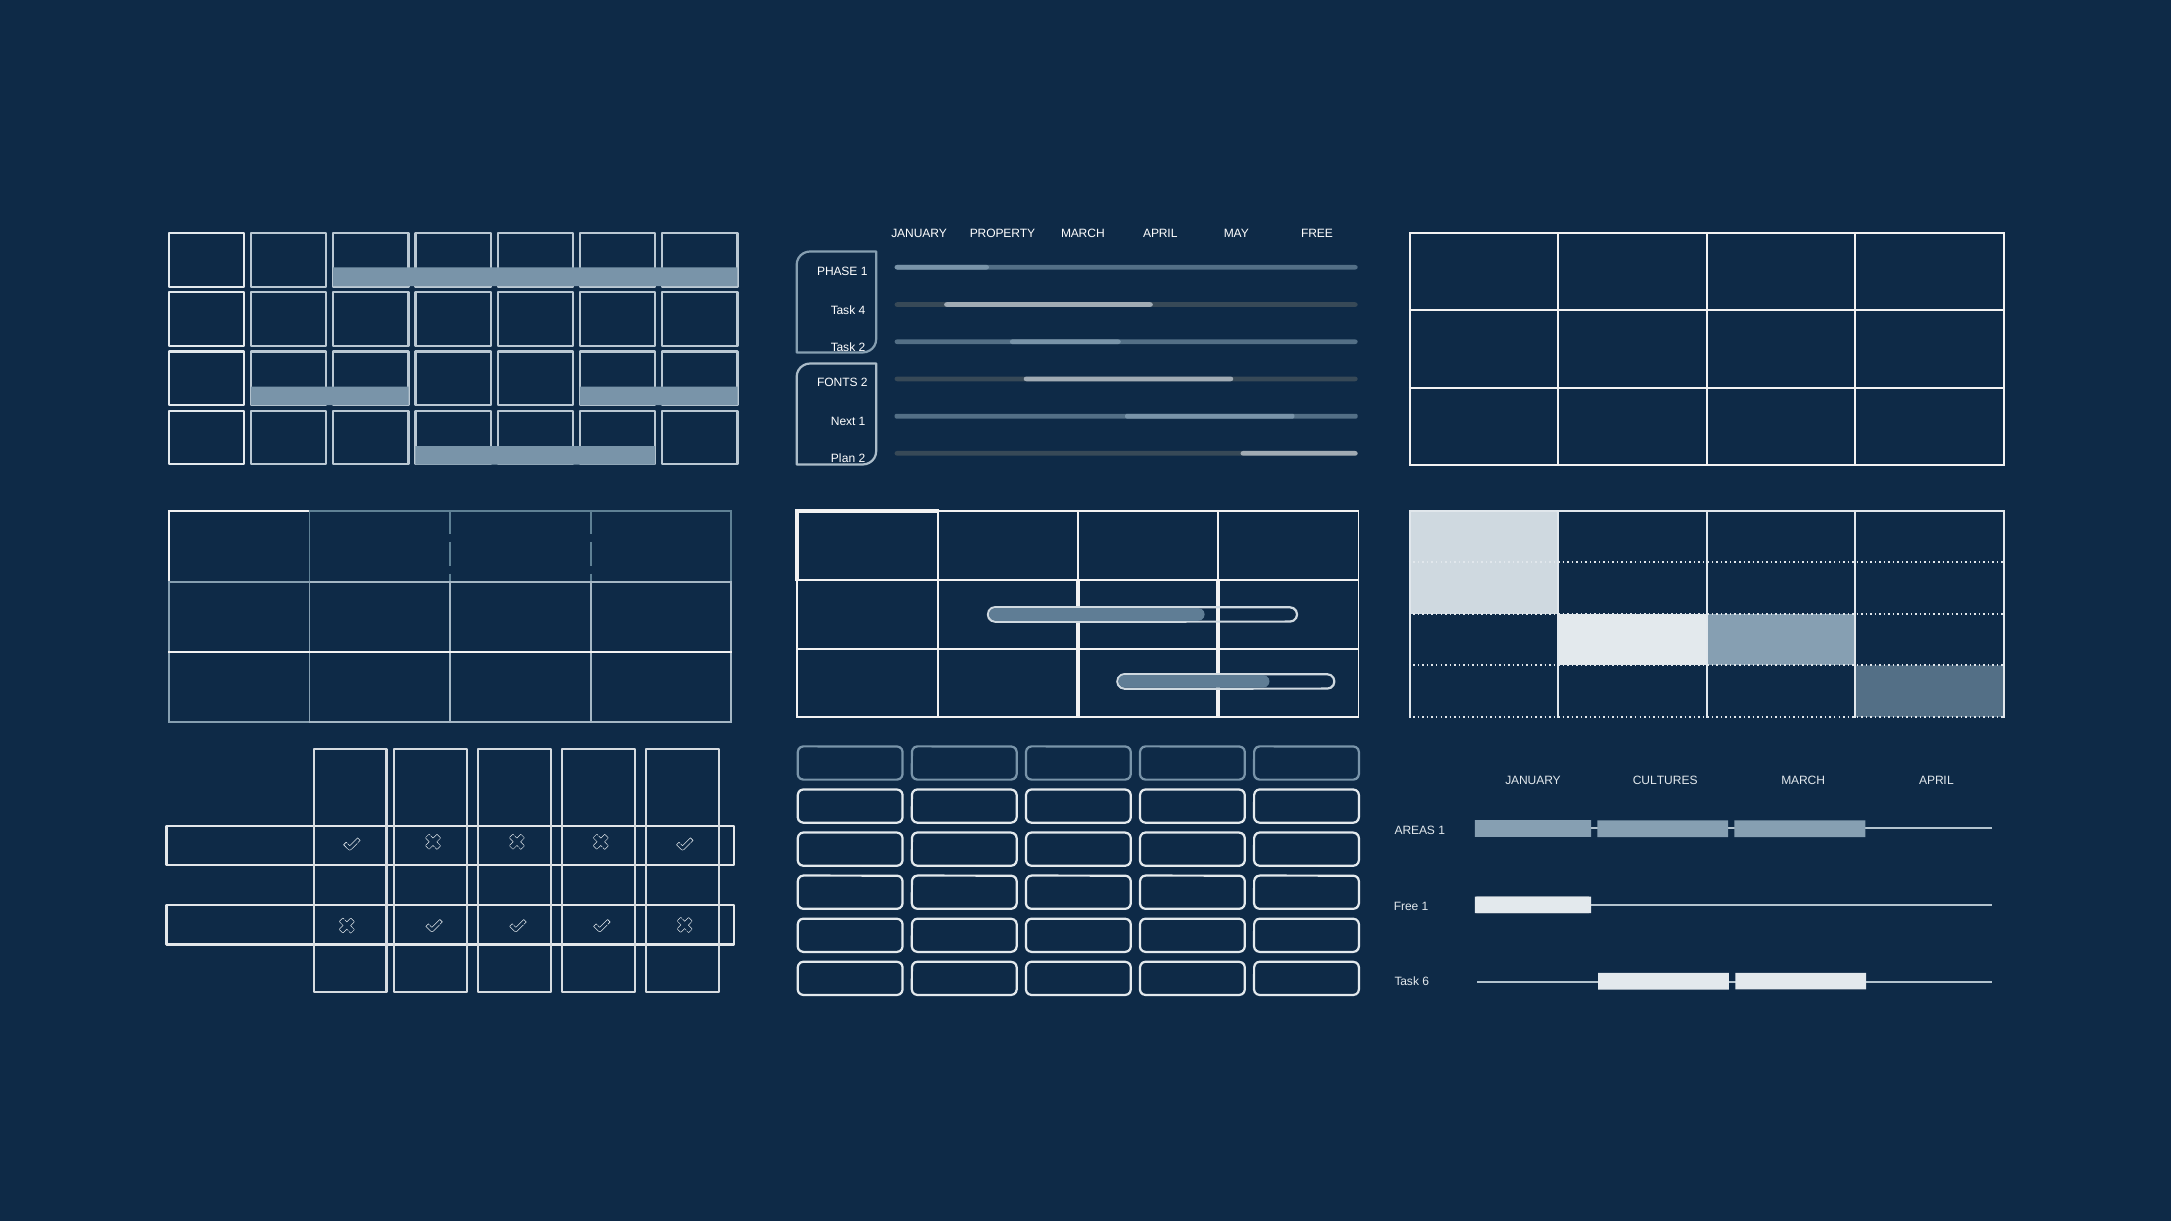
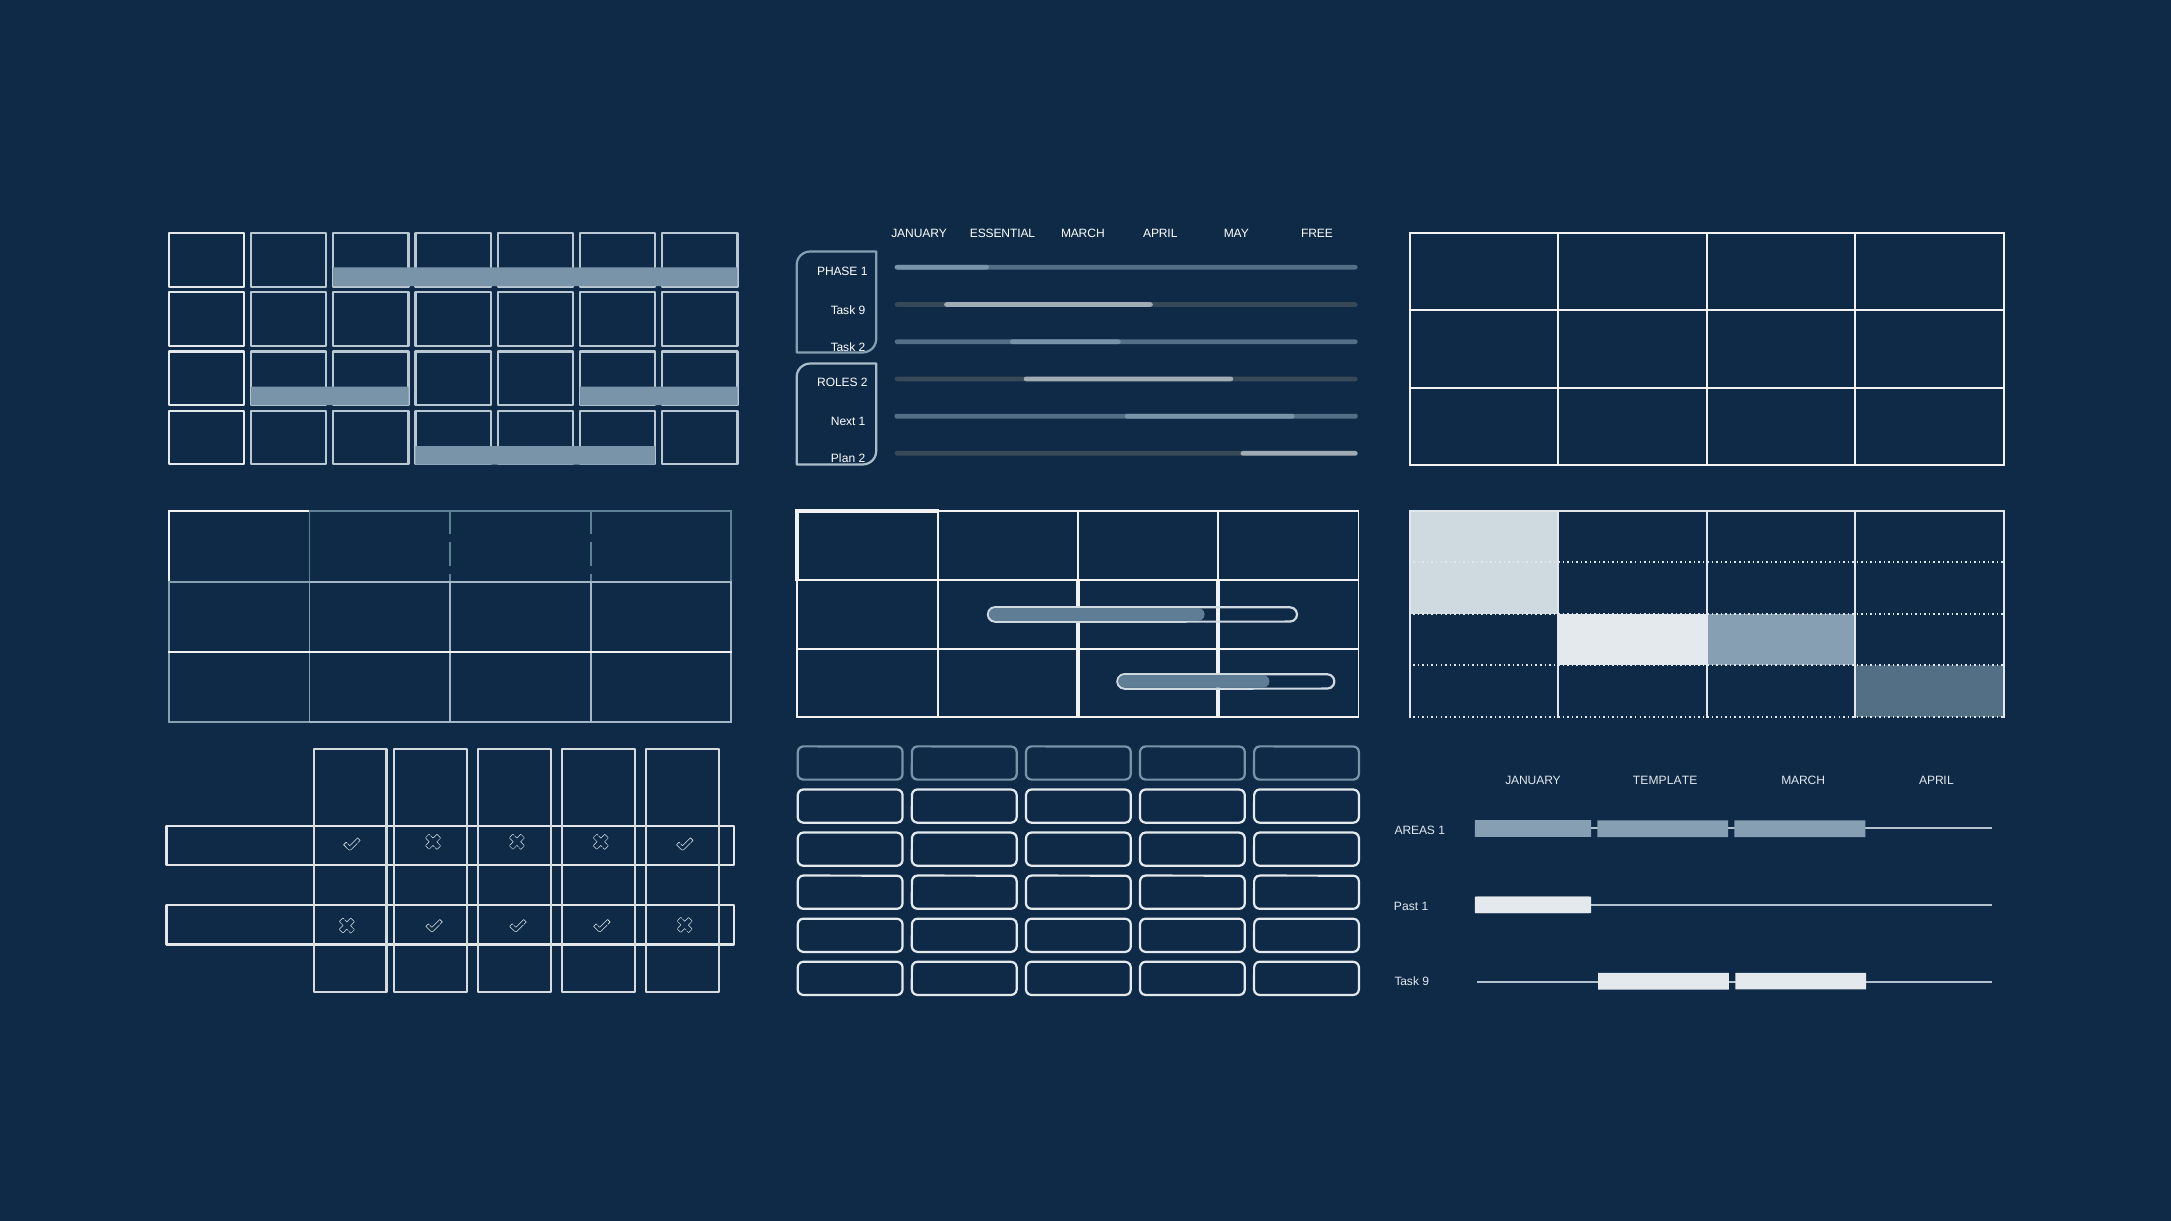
PROPERTY: PROPERTY -> ESSENTIAL (1002, 234)
4: 4 -> 9 (862, 310)
FONTS: FONTS -> ROLES (837, 382)
CULTURES: CULTURES -> TEMPLATE (1665, 781)
Free: Free -> Past (1406, 907)
6: 6 -> 9 (1426, 982)
